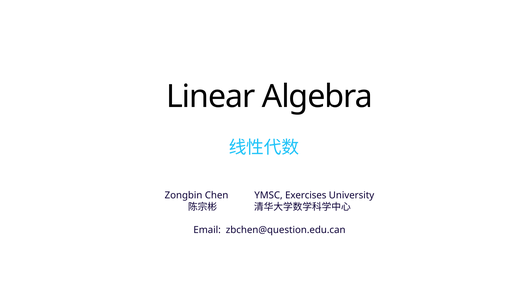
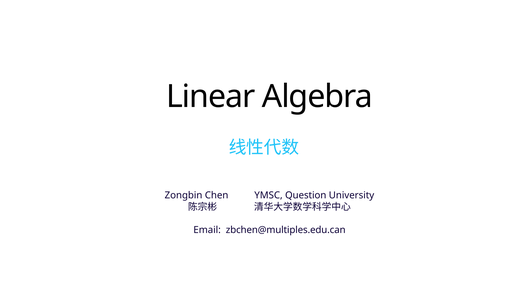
Exercises: Exercises -> Question (306, 195)
zbchen@question.edu.can: zbchen@question.edu.can -> zbchen@multiples.edu.can (286, 230)
